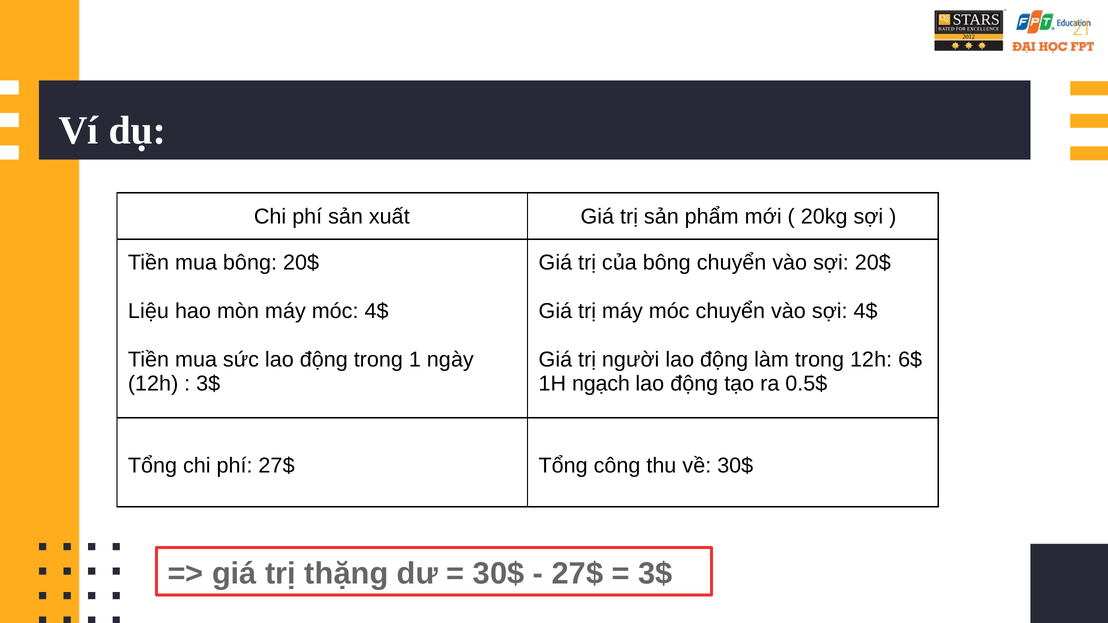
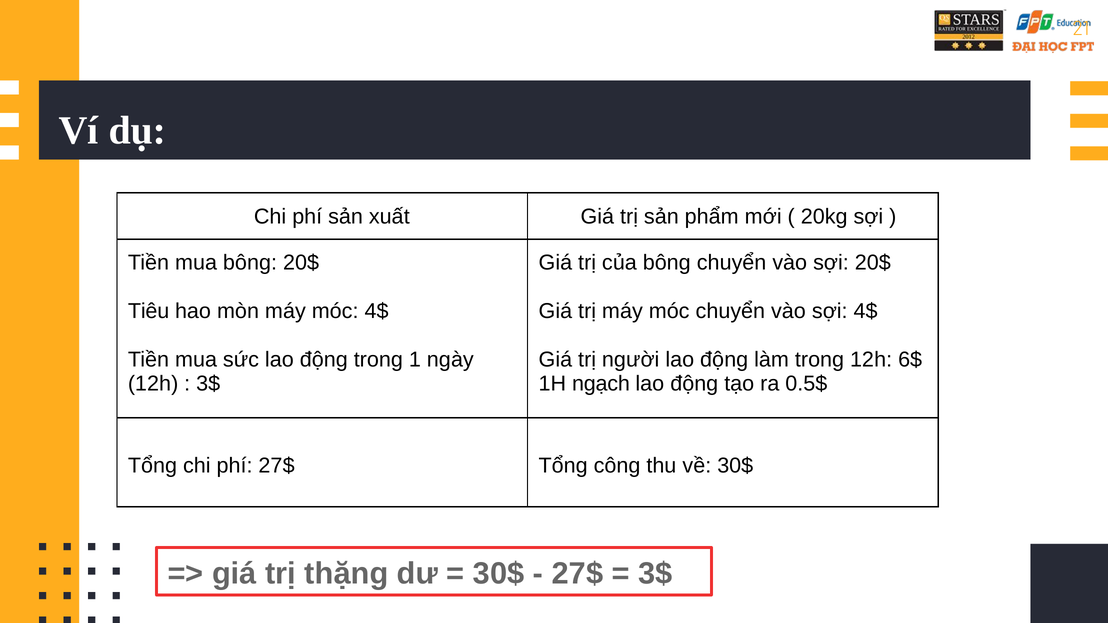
Liệu: Liệu -> Tiêu (149, 311)
